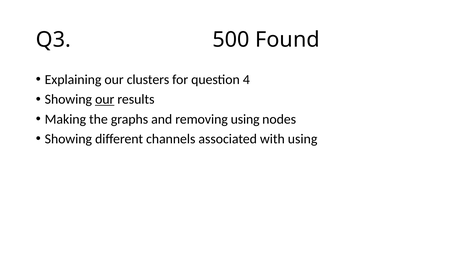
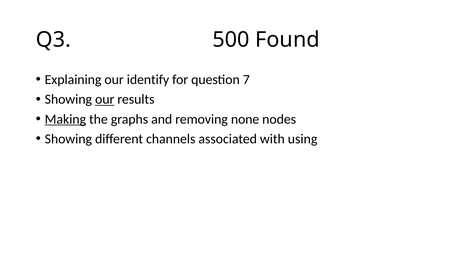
clusters: clusters -> identify (148, 80)
4: 4 -> 7 (246, 80)
Making underline: none -> present (65, 119)
removing using: using -> none (245, 119)
